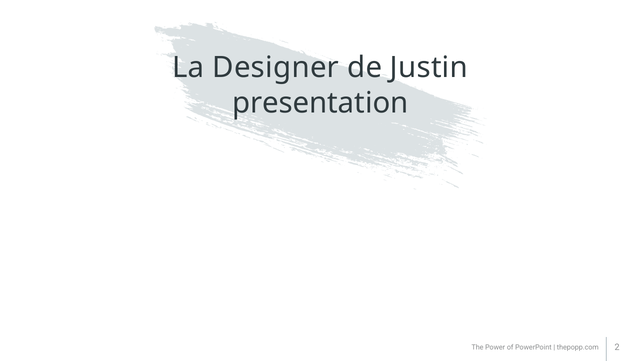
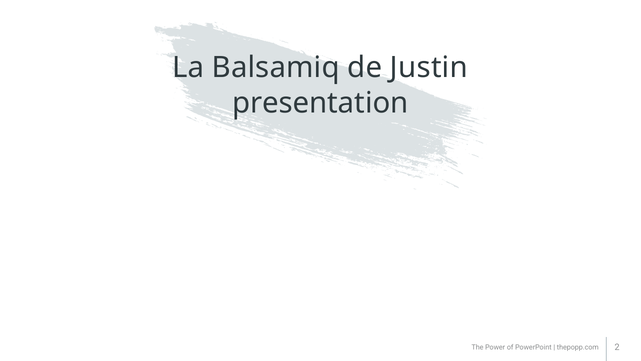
Designer: Designer -> Balsamiq (276, 67)
